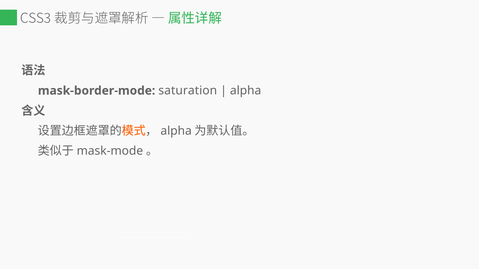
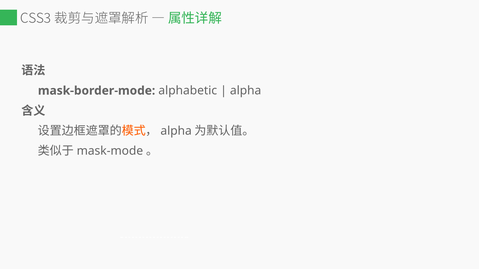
saturation: saturation -> alphabetic (188, 91)
